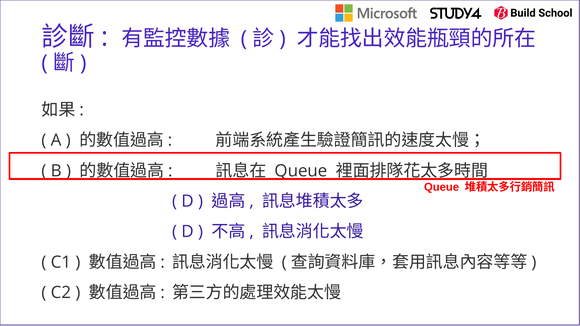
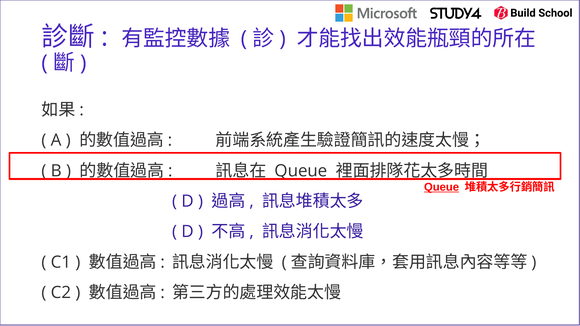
Queue underline: none -> present (442, 187)
